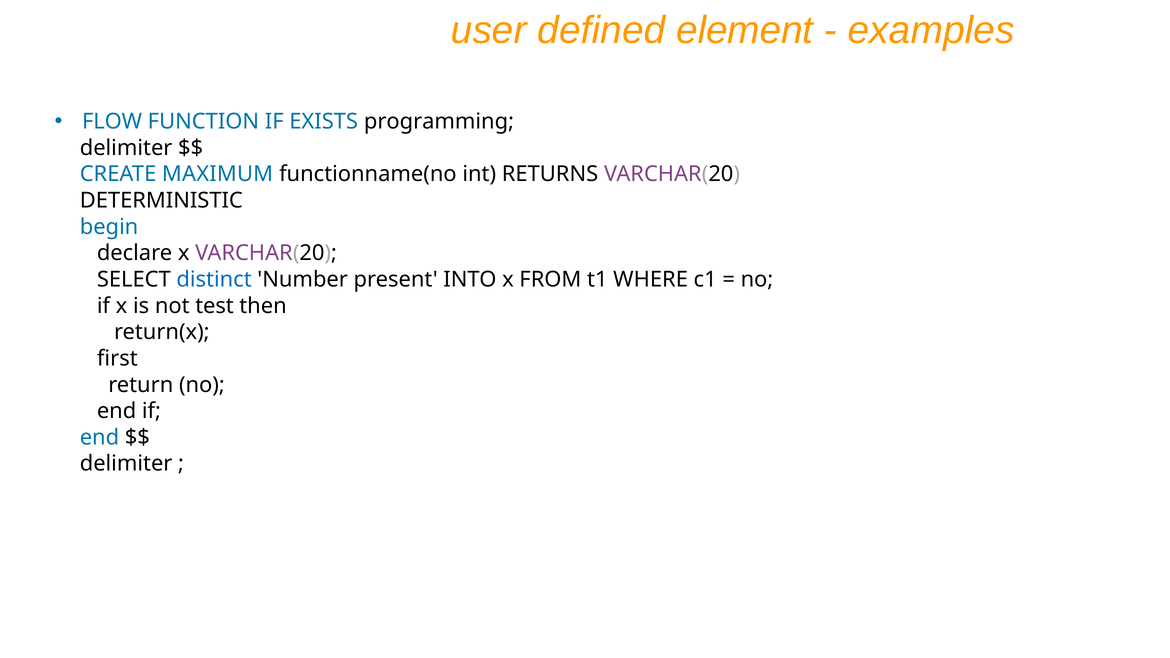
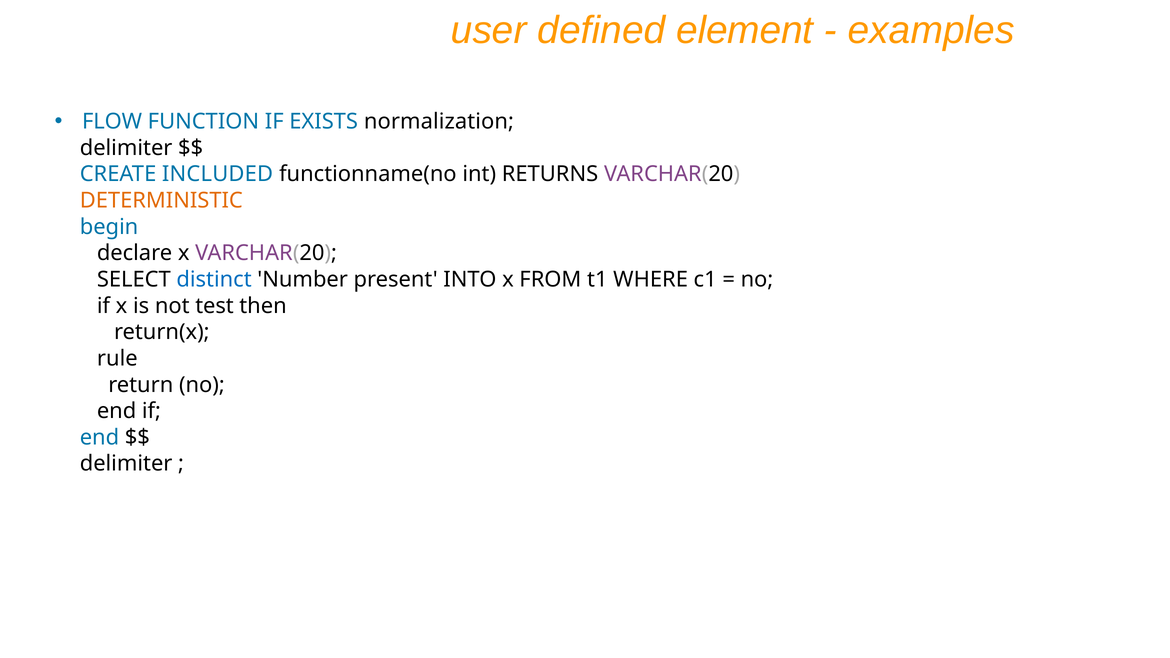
programming: programming -> normalization (439, 122)
MAXIMUM: MAXIMUM -> INCLUDED (218, 174)
DETERMINISTIC colour: black -> orange (161, 201)
first: first -> rule (117, 359)
